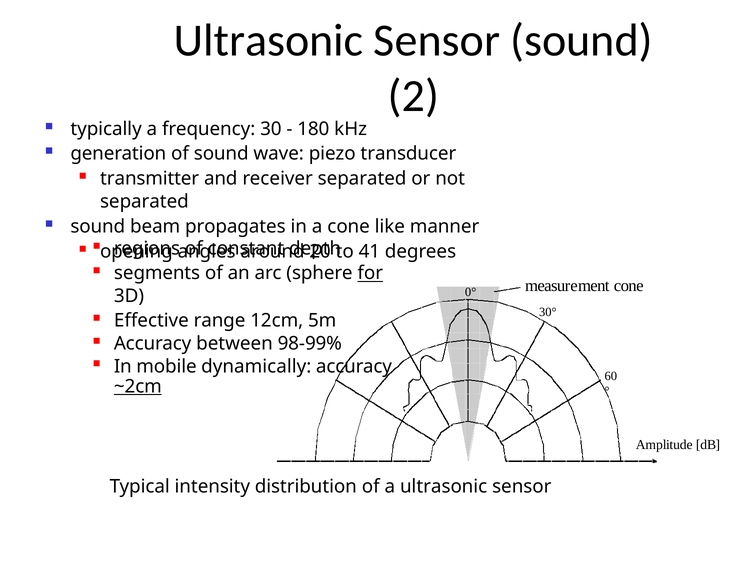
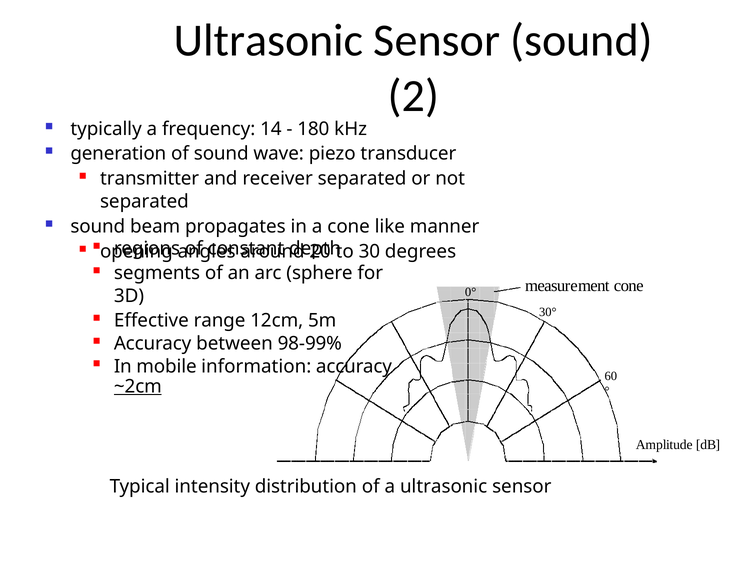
30: 30 -> 14 (271, 129)
41: 41 -> 30 (369, 251)
for underline: present -> none (370, 273)
dynamically: dynamically -> information (256, 366)
